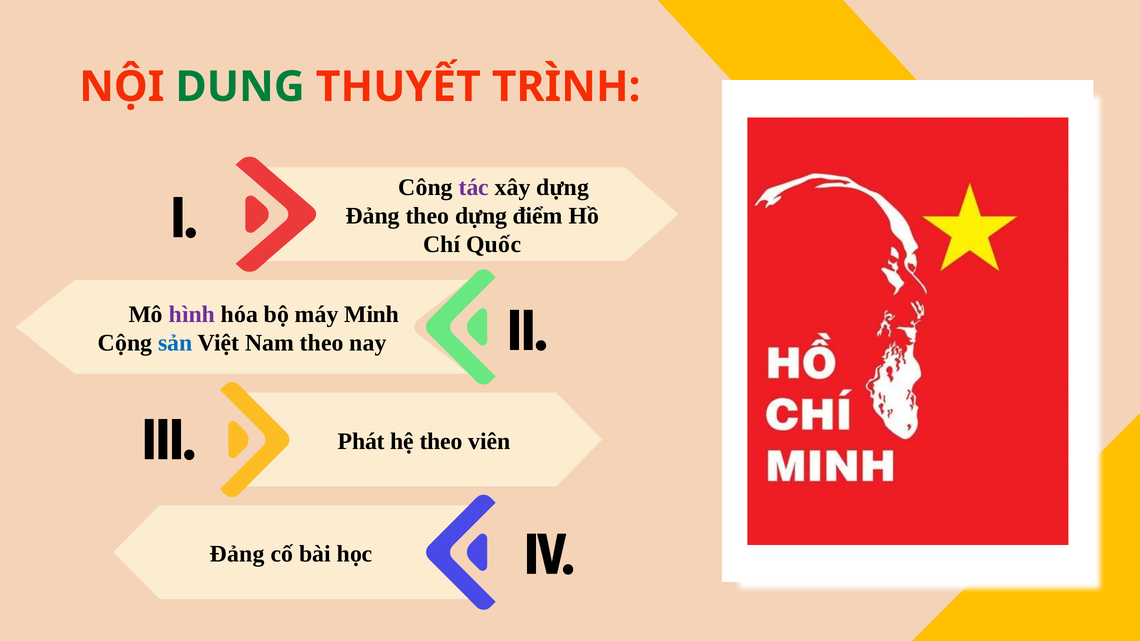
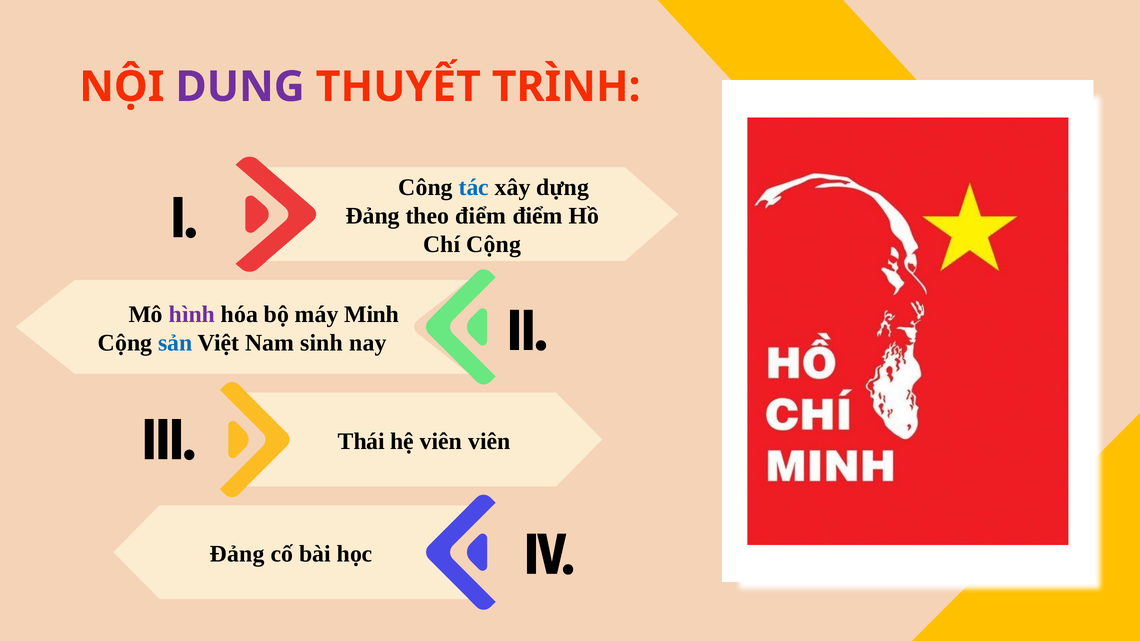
DUNG colour: green -> purple (240, 87)
tác colour: purple -> blue (474, 187)
theo dựng: dựng -> điểm (481, 216)
Chí Quốc: Quốc -> Cộng (494, 244)
Nam theo: theo -> sinh (322, 343)
Phát: Phát -> Thái (361, 441)
hệ theo: theo -> viên (441, 441)
